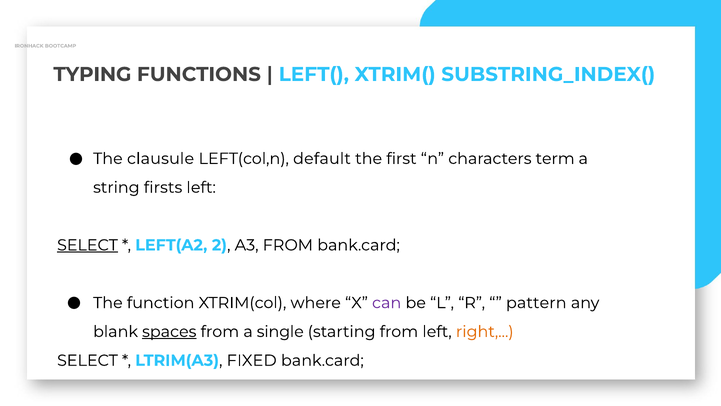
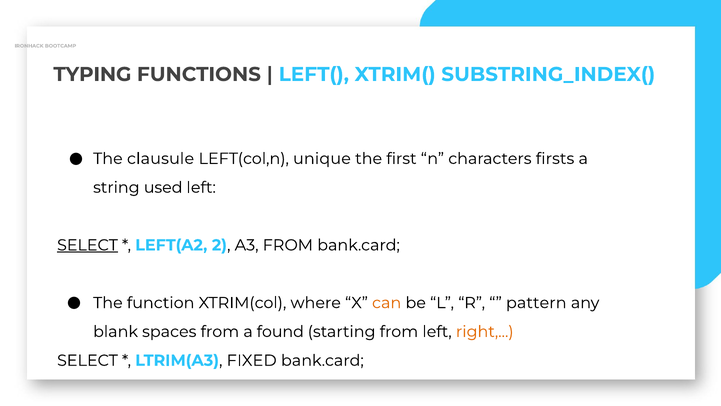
default: default -> unique (322, 158)
term: term -> firsts (555, 158)
firsts: firsts -> used (163, 187)
can colour: purple -> orange (387, 303)
spaces underline: present -> none (169, 331)
single: single -> found (280, 331)
